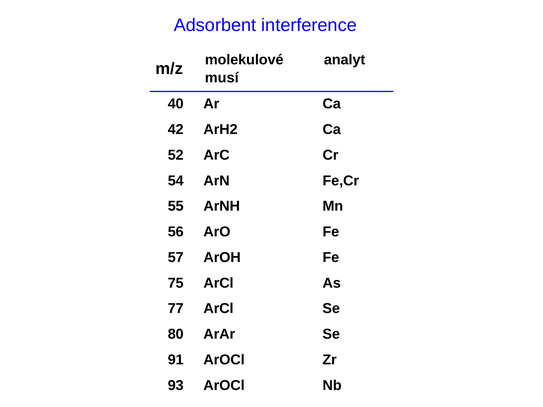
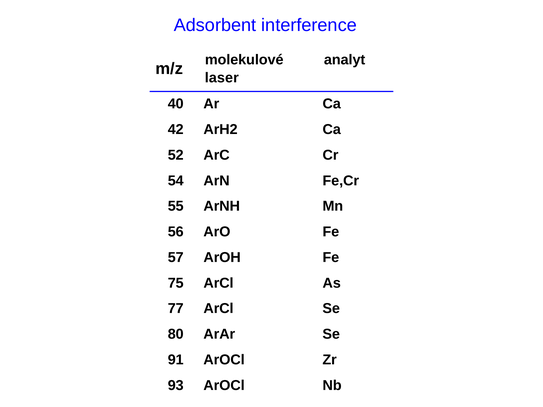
musí: musí -> laser (222, 78)
